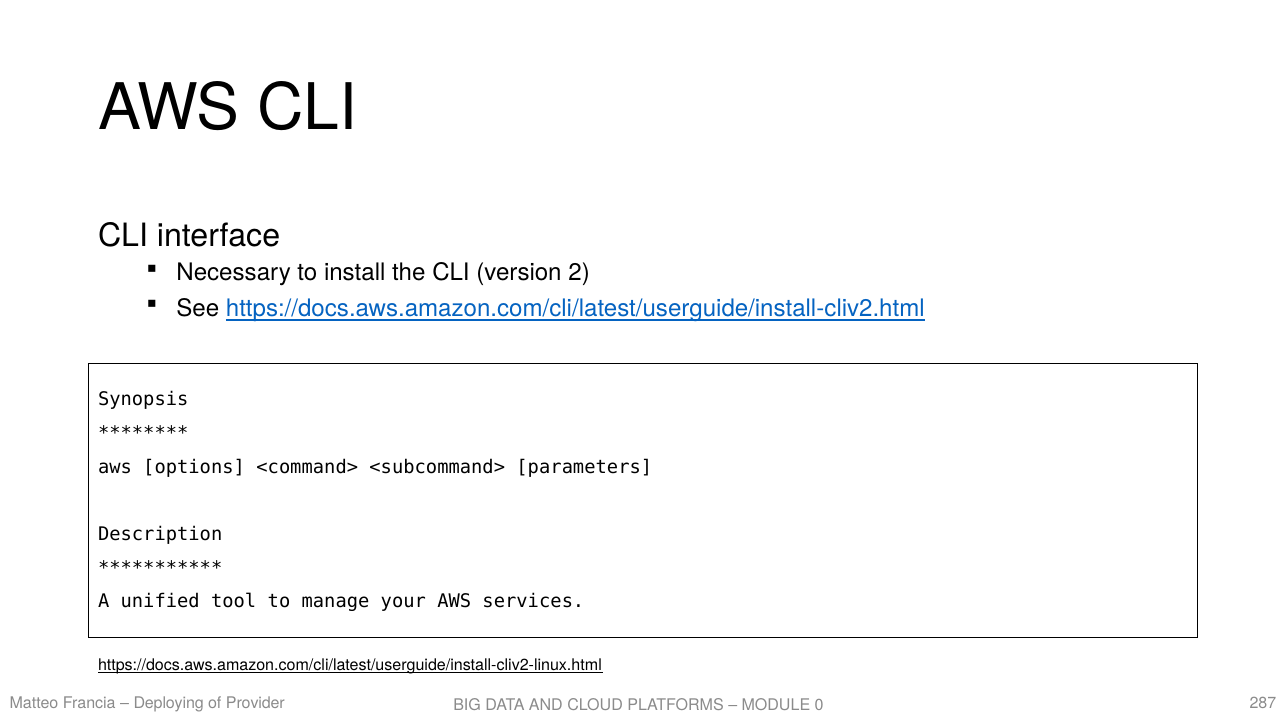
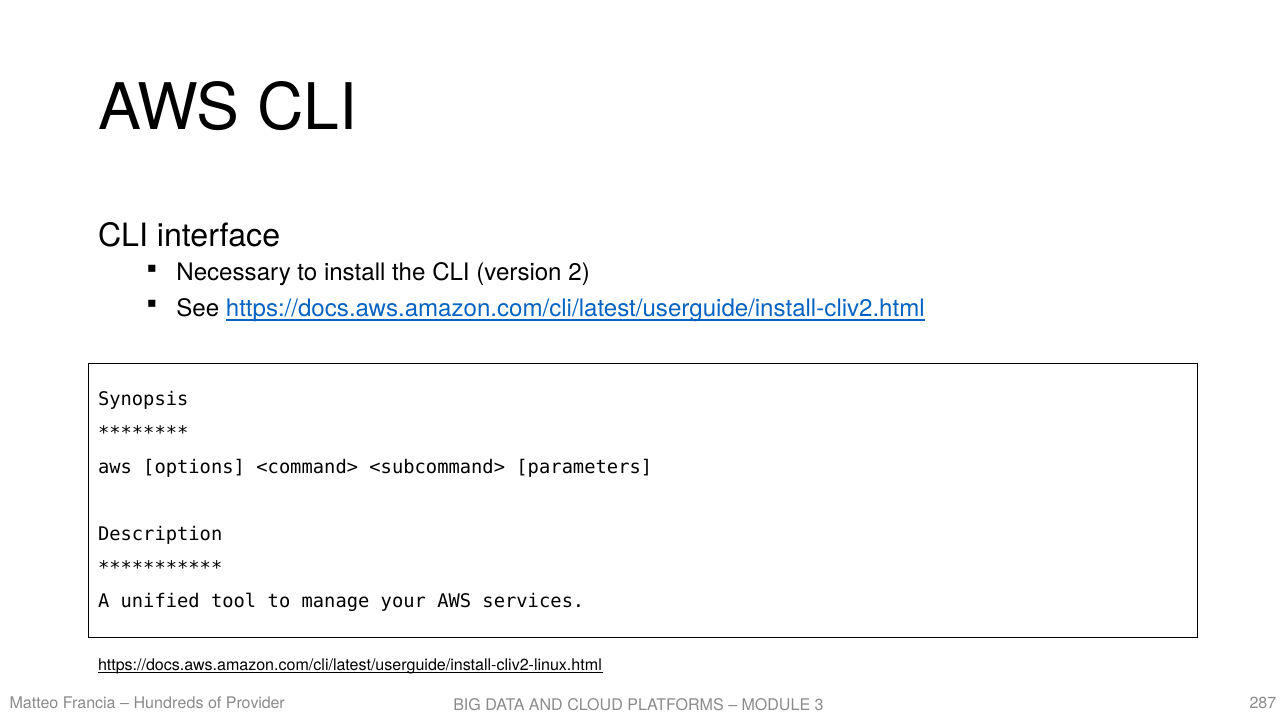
Deploying: Deploying -> Hundreds (169, 703)
0: 0 -> 3 (819, 705)
